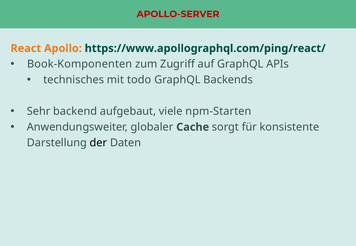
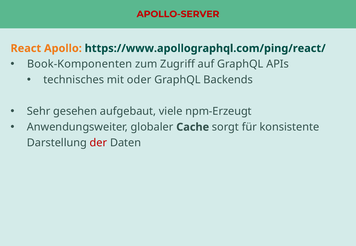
todo: todo -> oder (139, 80)
backend: backend -> gesehen (75, 112)
npm-Starten: npm-Starten -> npm-Erzeugt (218, 112)
der colour: black -> red (98, 143)
